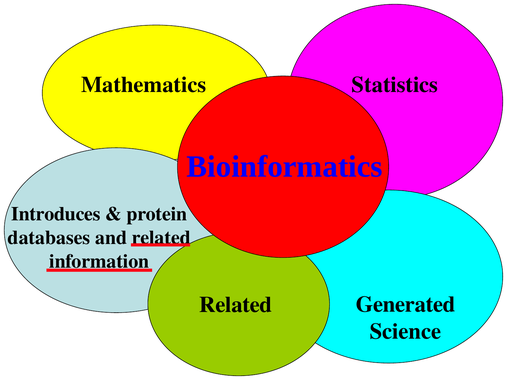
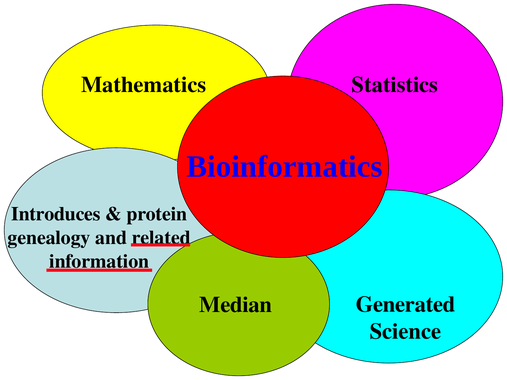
databases: databases -> genealogy (49, 238)
Related: Related -> Median (236, 305)
